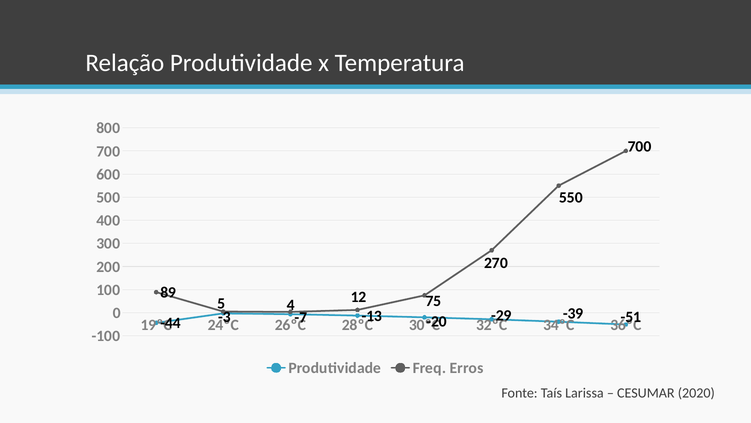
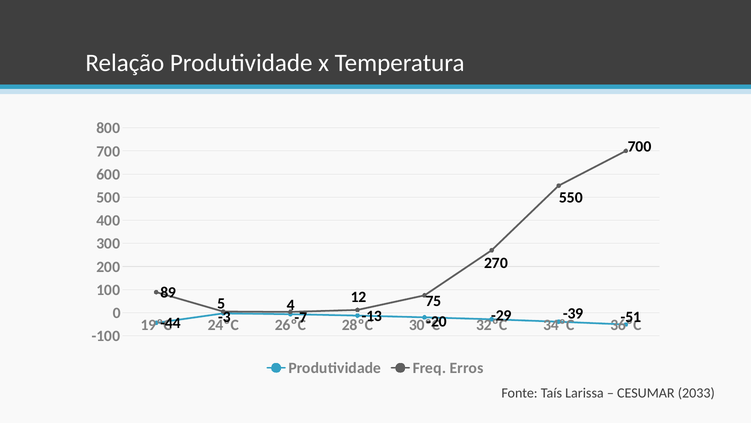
2020: 2020 -> 2033 (696, 392)
